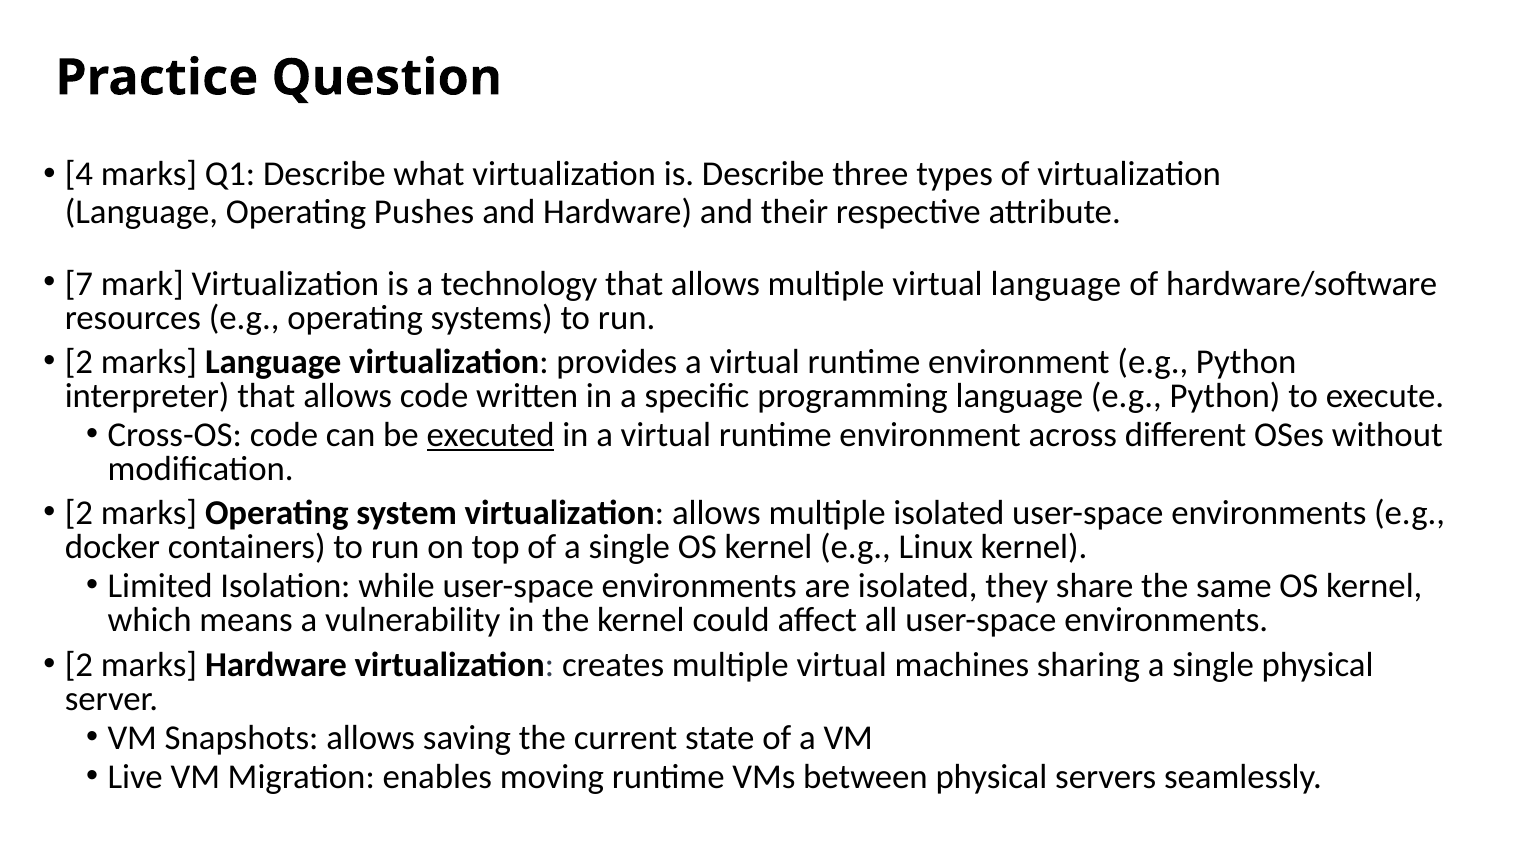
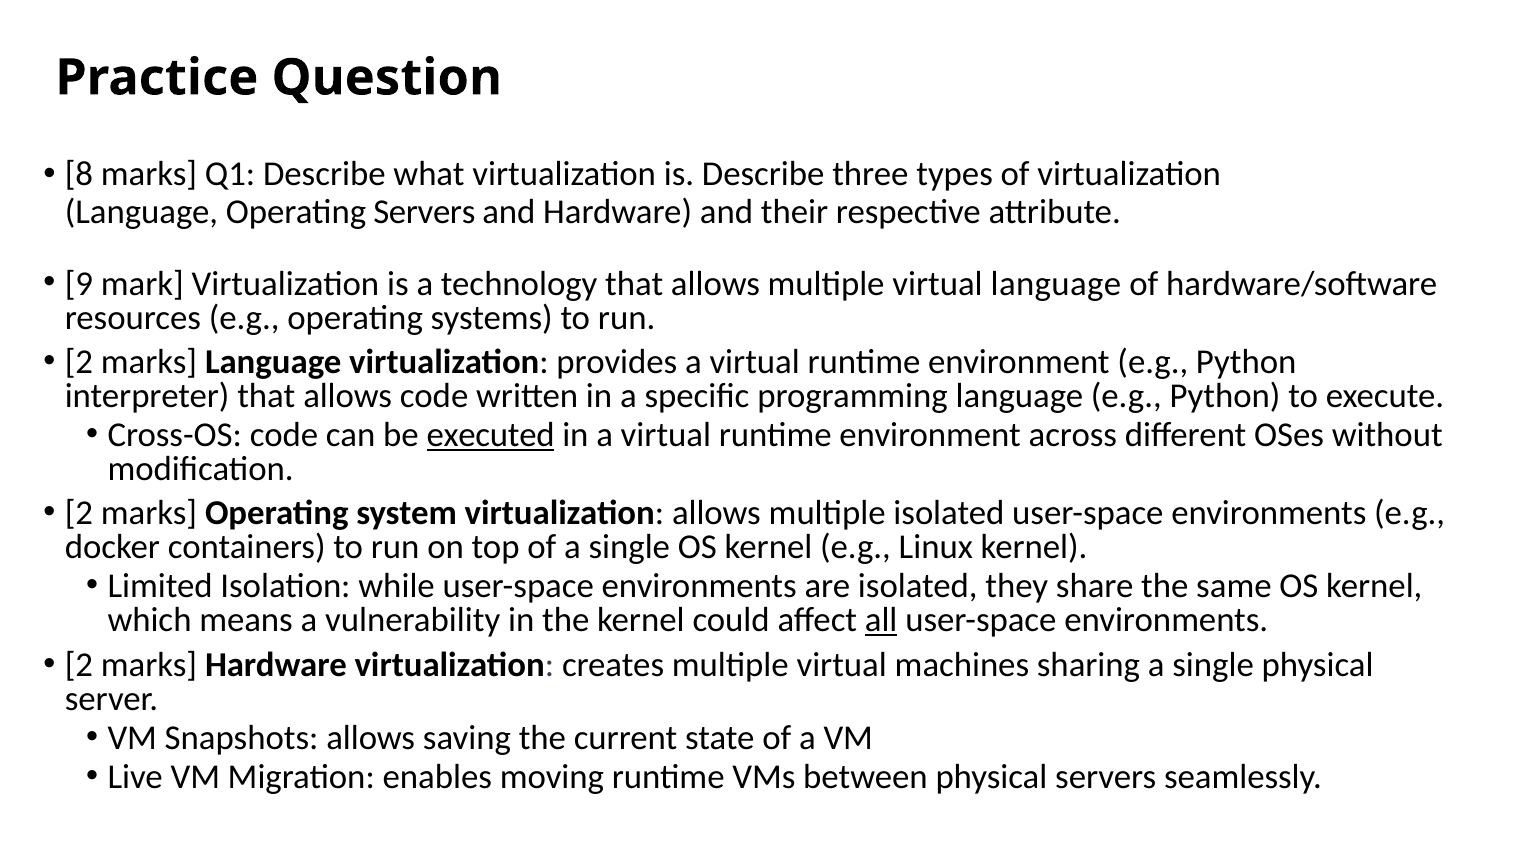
4: 4 -> 8 (79, 174)
Operating Pushes: Pushes -> Servers (424, 212)
7: 7 -> 9 (79, 284)
all underline: none -> present (881, 620)
